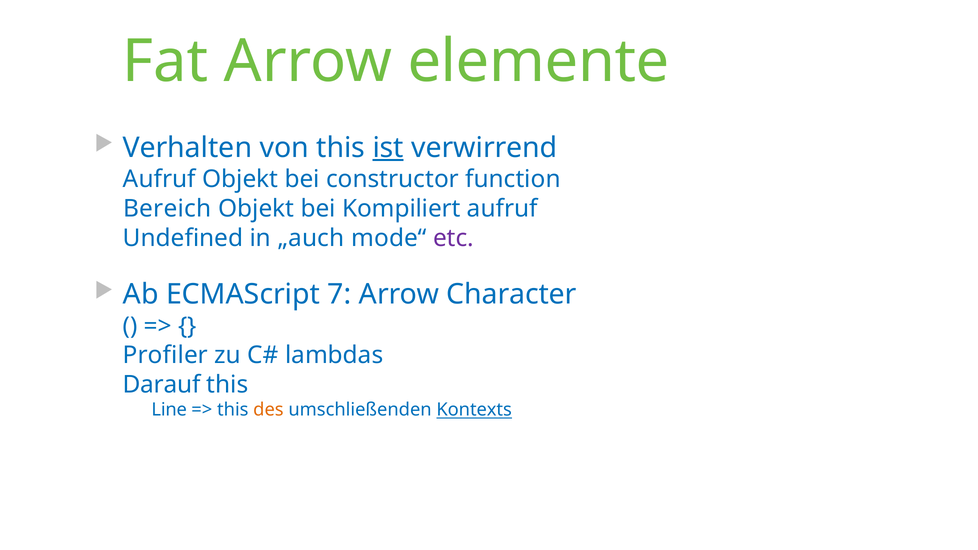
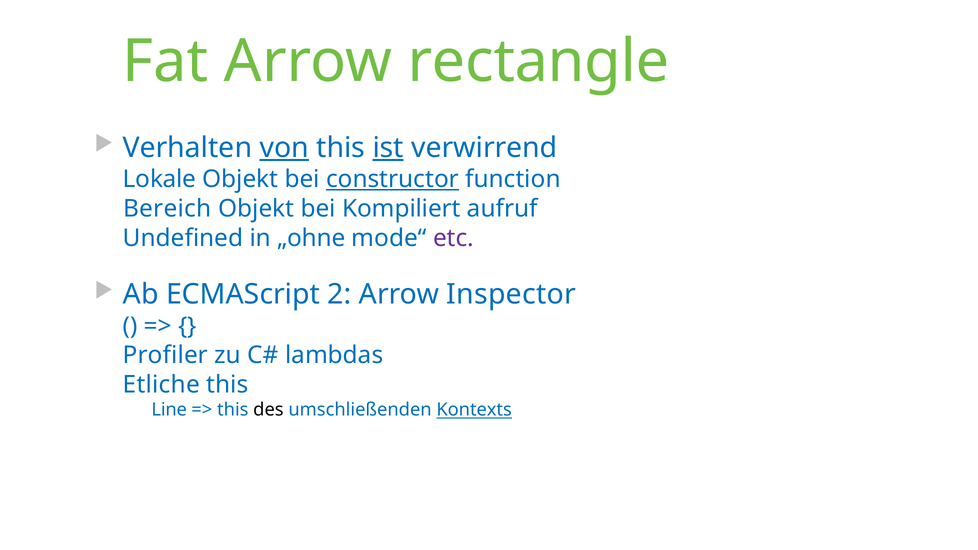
elemente: elemente -> rectangle (539, 62)
von underline: none -> present (284, 148)
Aufruf: Aufruf -> Lokale (160, 179)
constructor underline: none -> present (393, 179)
„auch: „auch -> „ohne (311, 238)
7: 7 -> 2 (339, 295)
Character: Character -> Inspector (511, 295)
Darauf: Darauf -> Etliche (161, 385)
des colour: orange -> black (268, 410)
